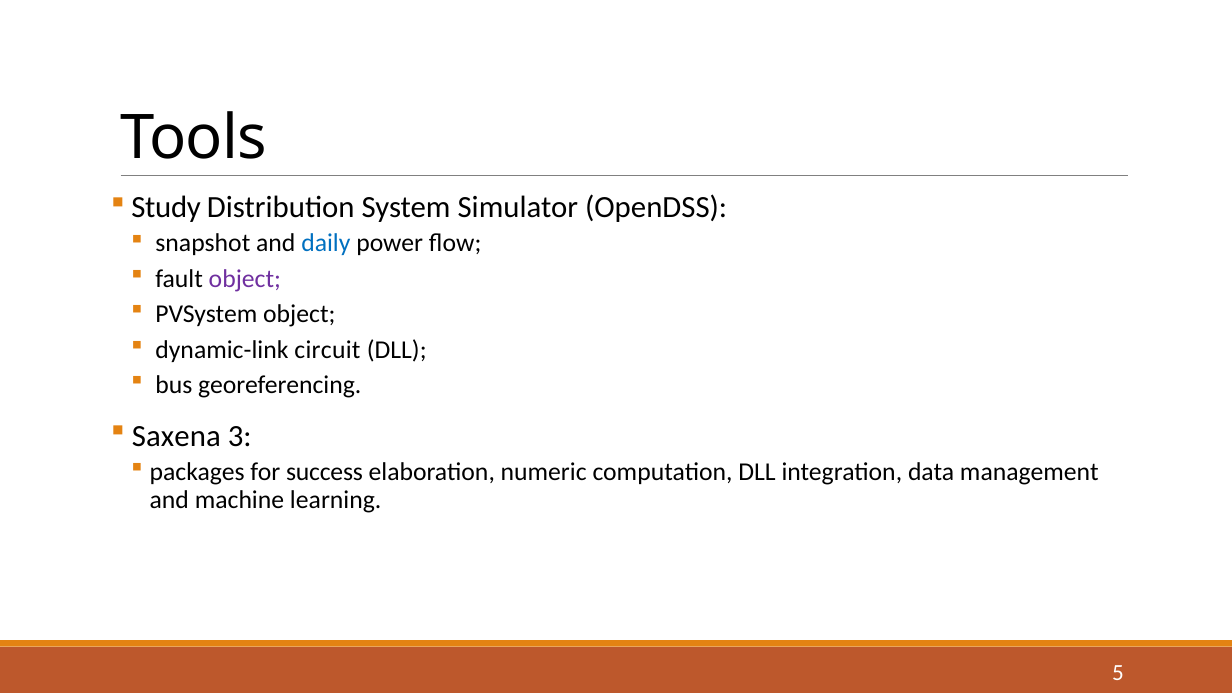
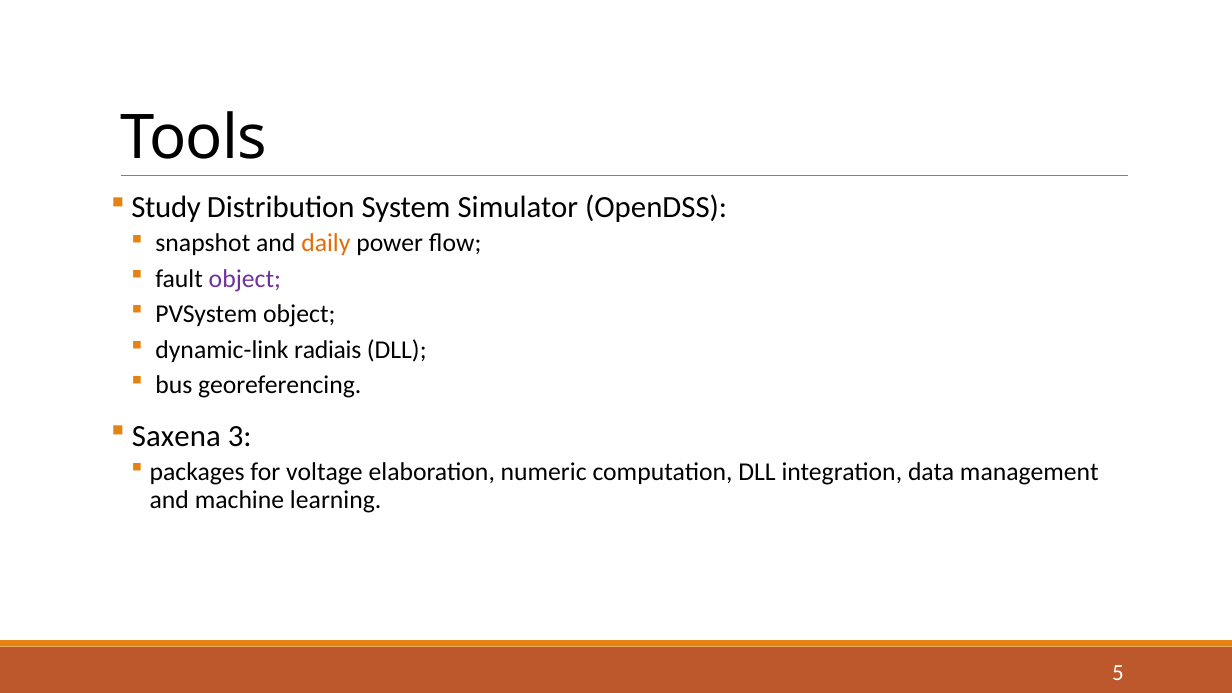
daily colour: blue -> orange (326, 243)
circuit: circuit -> radiais (328, 350)
success: success -> voltage (324, 472)
